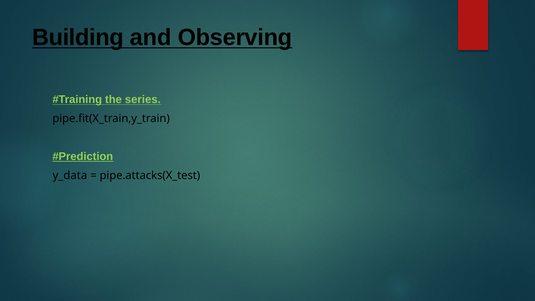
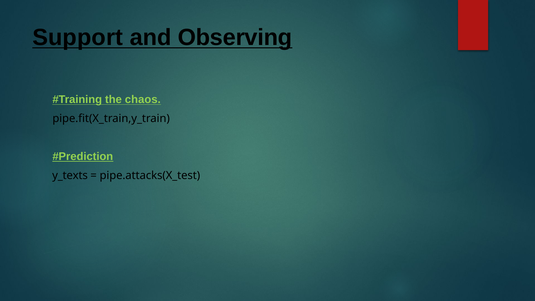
Building: Building -> Support (78, 38)
series: series -> chaos (143, 100)
y_data: y_data -> y_texts (70, 175)
